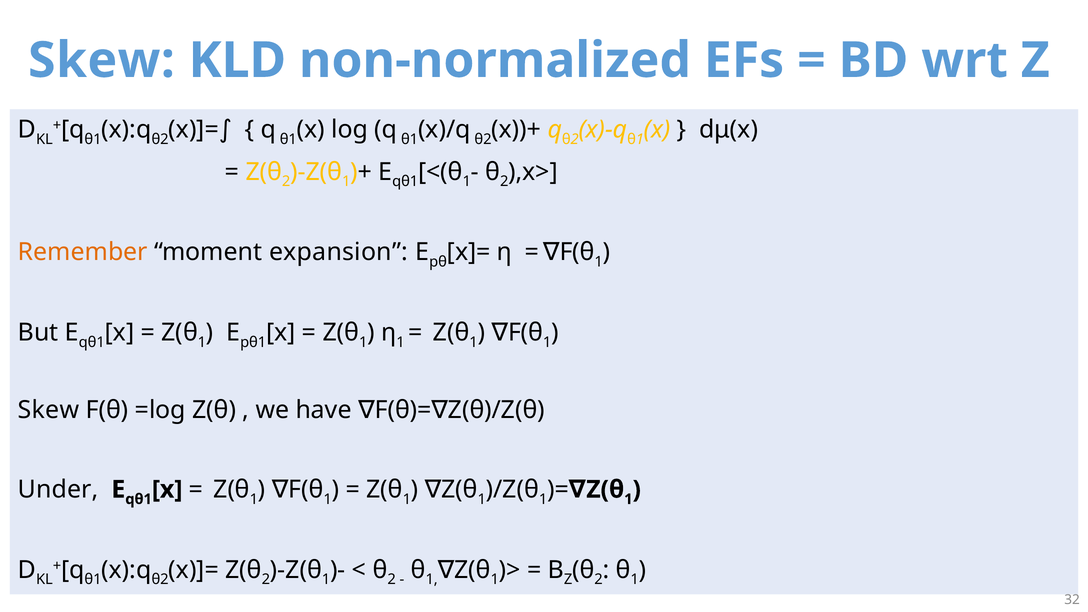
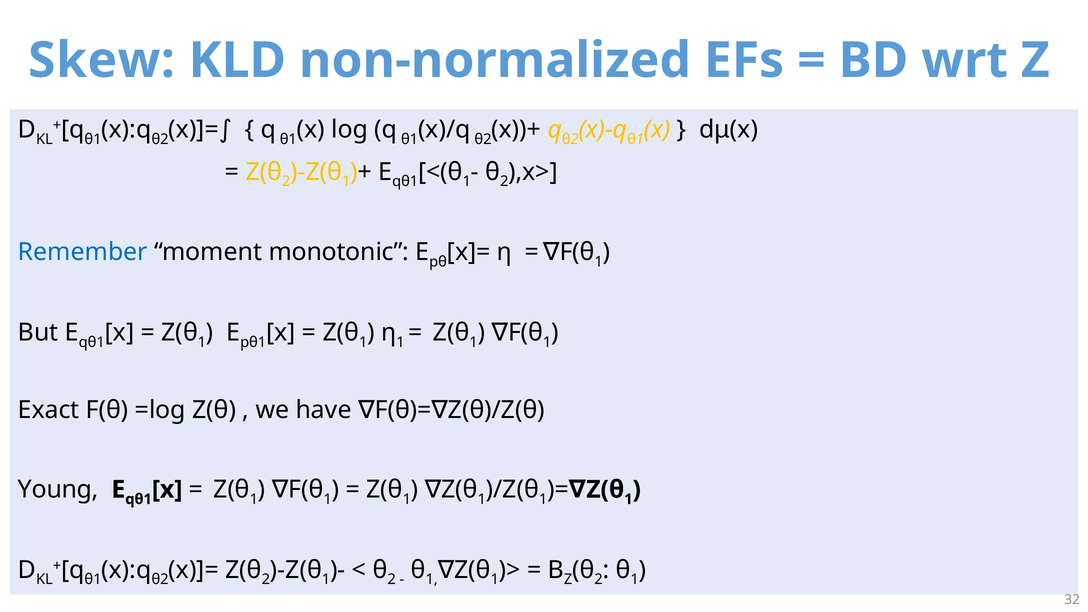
Remember colour: orange -> blue (83, 252)
expansion: expansion -> monotonic (339, 252)
Skew: Skew -> Exact (49, 410)
Under: Under -> Young (58, 489)
